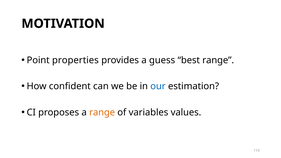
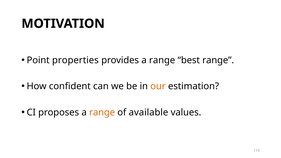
provides a guess: guess -> range (162, 60)
our colour: blue -> orange (158, 86)
variables: variables -> available (148, 112)
